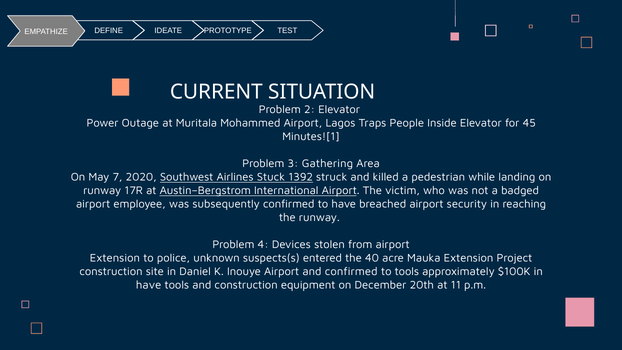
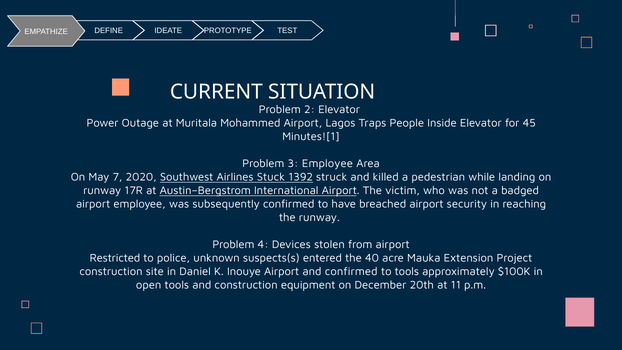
3 Gathering: Gathering -> Employee (327, 163)
Extension: Extension -> Restricted (115, 258)
have: have -> open (149, 285)
